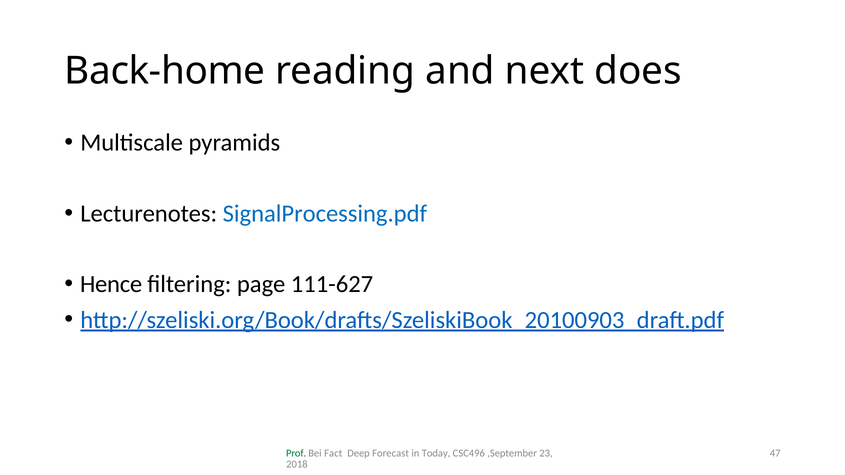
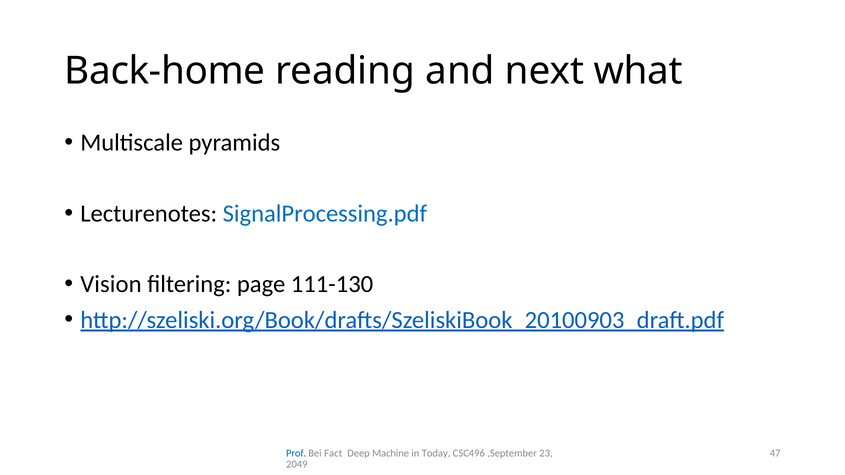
does: does -> what (638, 71)
Hence: Hence -> Vision (111, 284)
111-627: 111-627 -> 111-130 (332, 284)
Prof colour: green -> blue (296, 454)
Forecast: Forecast -> Machine (391, 454)
2018: 2018 -> 2049 (297, 464)
